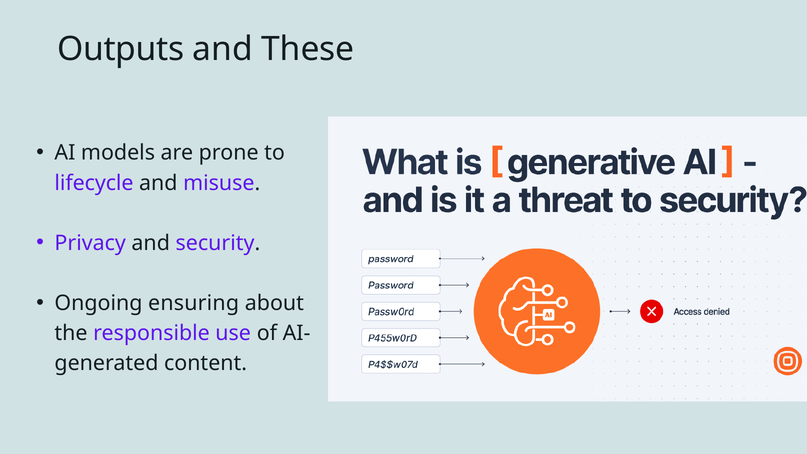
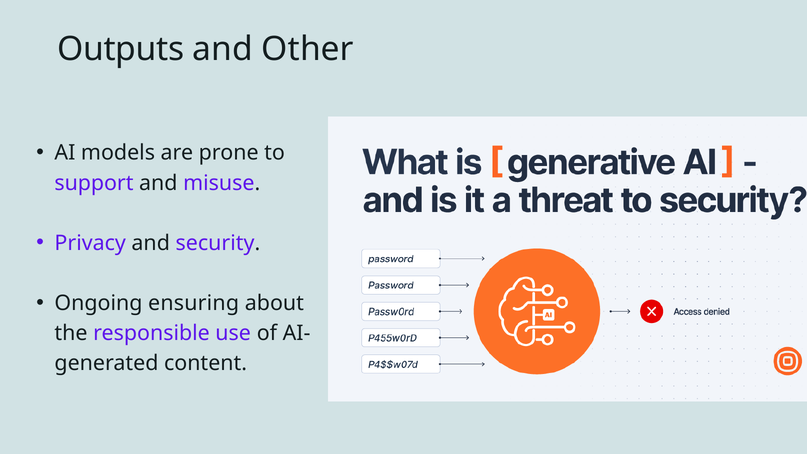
These: These -> Other (308, 49)
lifecycle: lifecycle -> support (94, 183)
